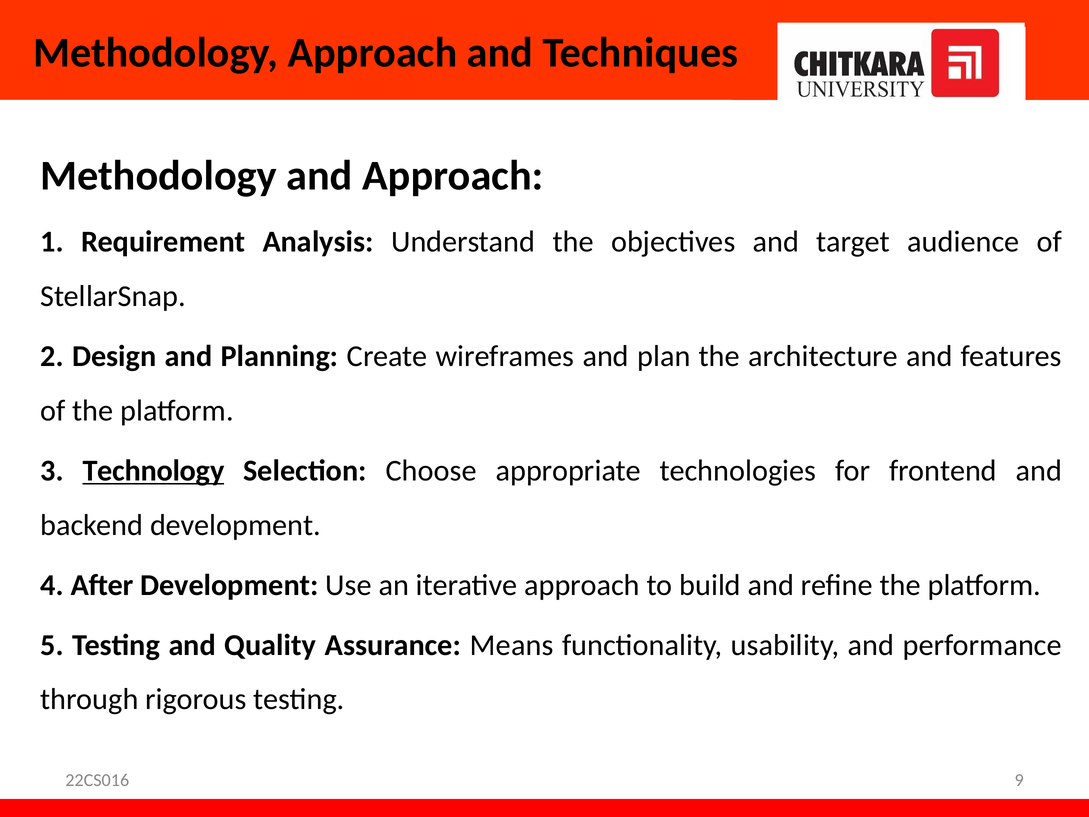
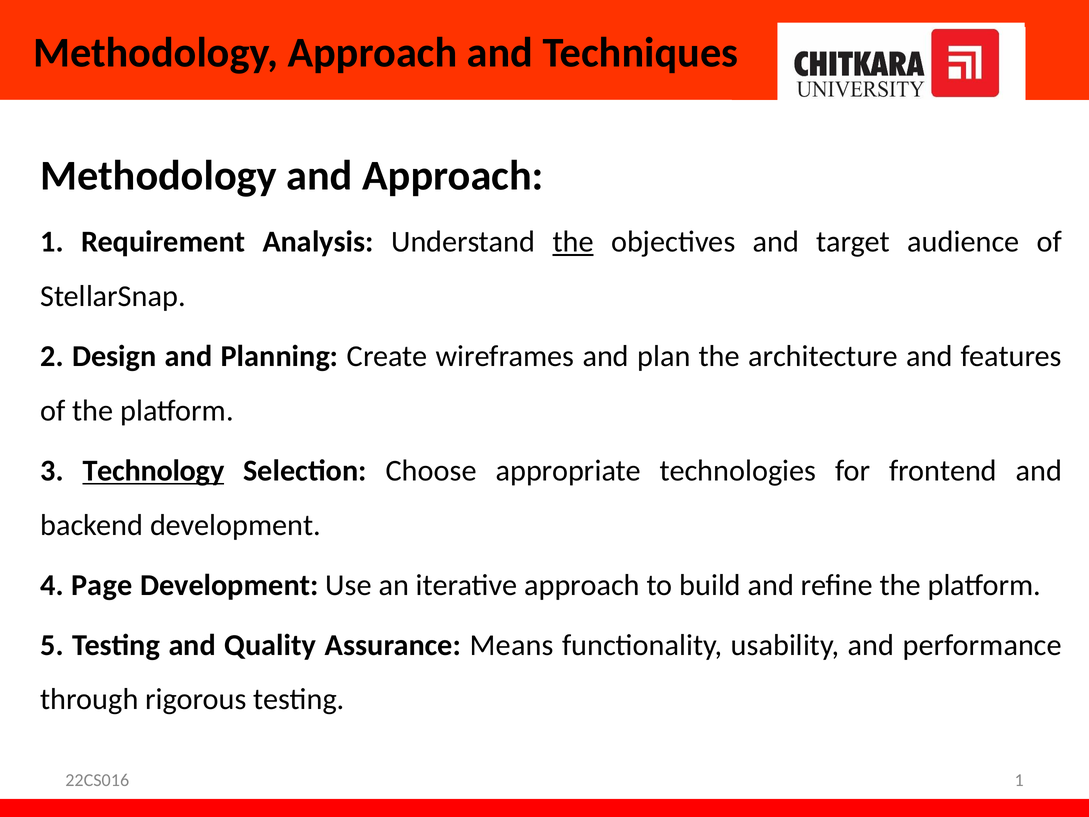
the underline: none -> present (573, 242)
After: After -> Page (102, 585)
22CS016 9: 9 -> 1 (1019, 780)
